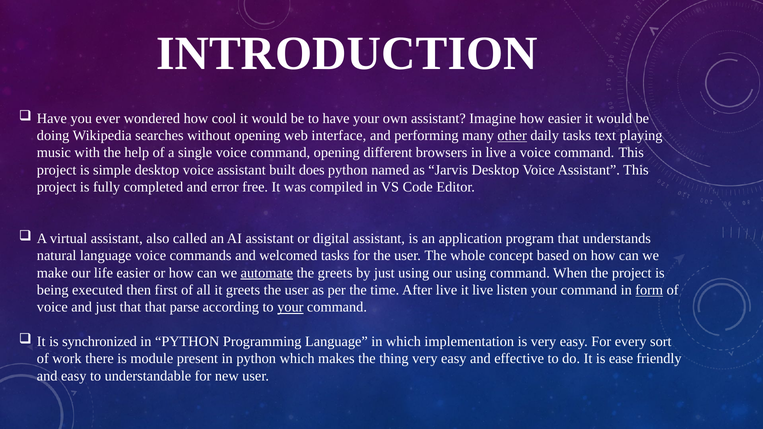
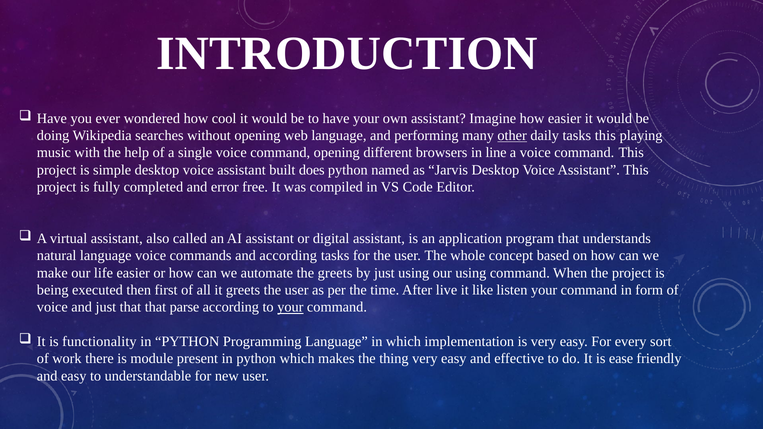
web interface: interface -> language (339, 136)
tasks text: text -> this (605, 136)
in live: live -> line (496, 153)
and welcomed: welcomed -> according (288, 256)
automate underline: present -> none (267, 273)
it live: live -> like (483, 290)
form underline: present -> none (649, 290)
synchronized: synchronized -> functionality (99, 342)
